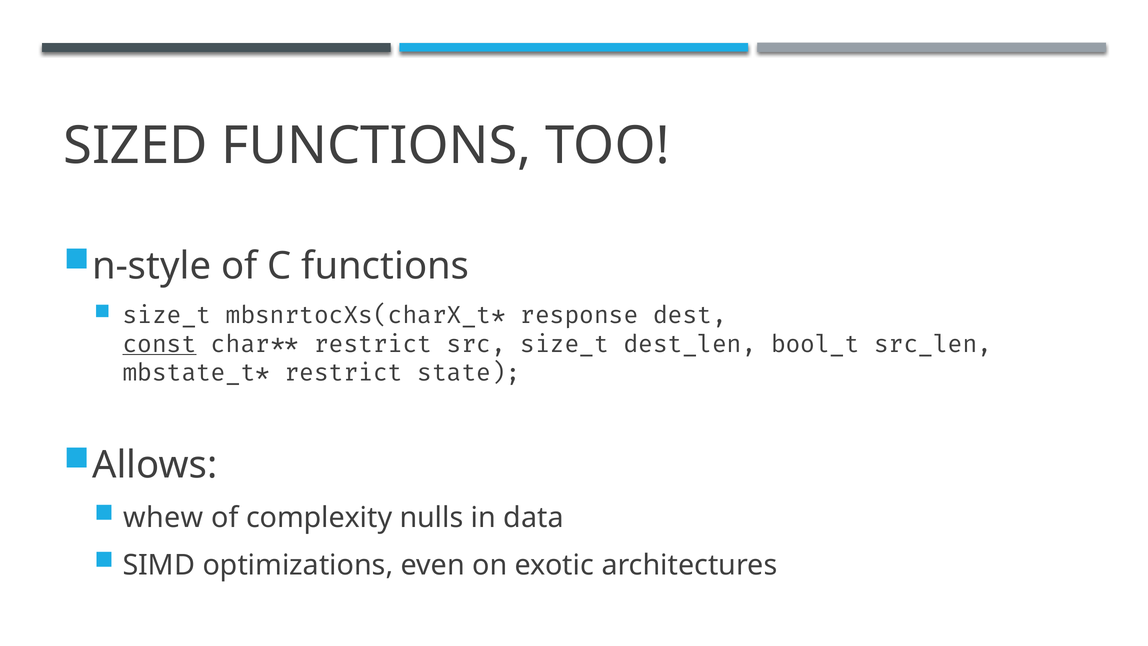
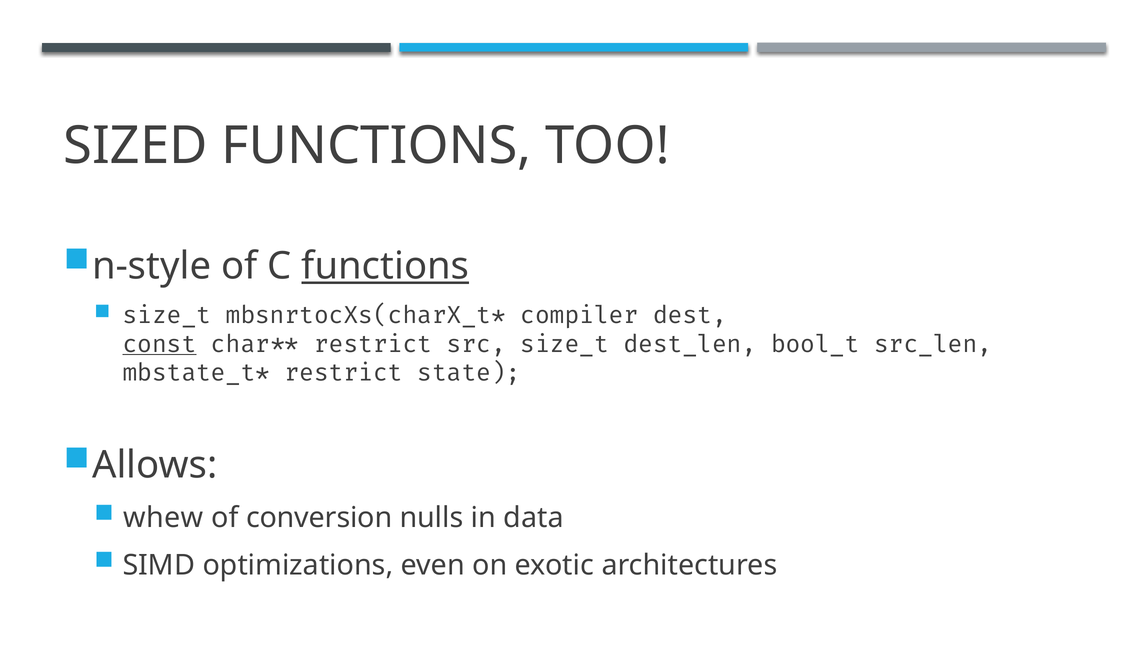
functions underline: none -> present (385, 266)
response: response -> compiler (579, 315)
complexity: complexity -> conversion (319, 517)
